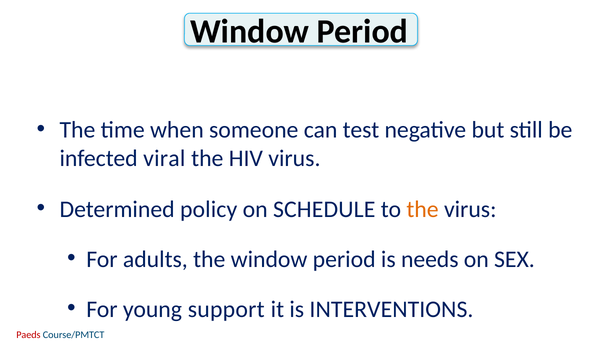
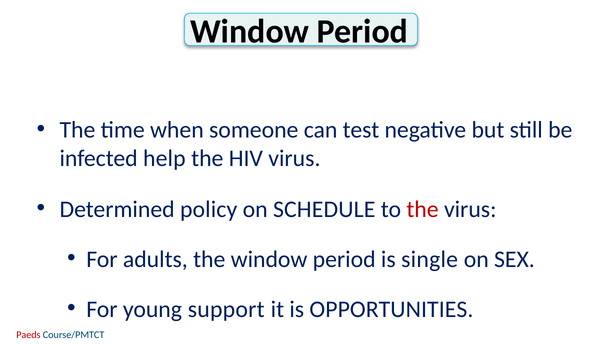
viral: viral -> help (164, 158)
the colour: orange -> red (423, 209)
needs: needs -> single (430, 259)
INTERVENTIONS: INTERVENTIONS -> OPPORTUNITIES (391, 309)
